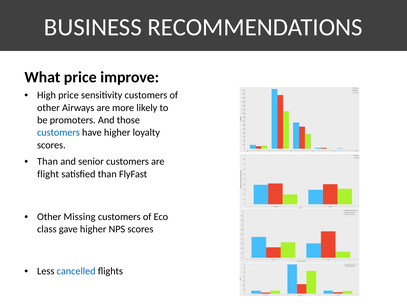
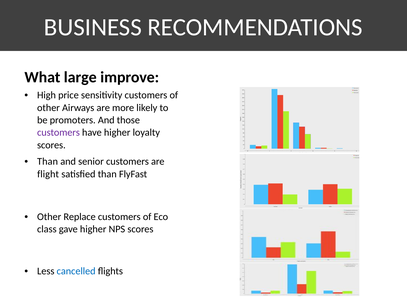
What price: price -> large (80, 77)
customers colour: blue -> purple (59, 132)
Missing: Missing -> Replace (80, 216)
